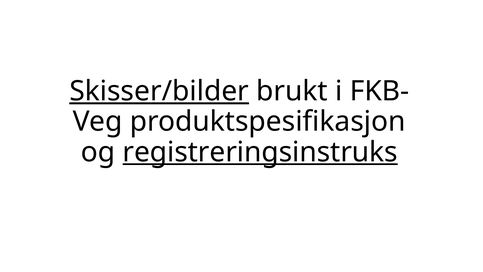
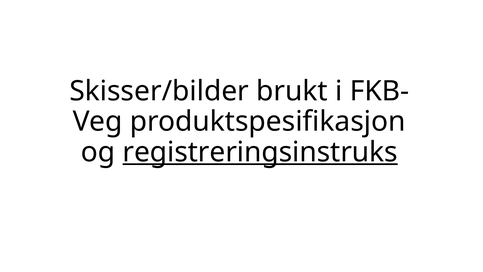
Skisser/bilder underline: present -> none (159, 91)
